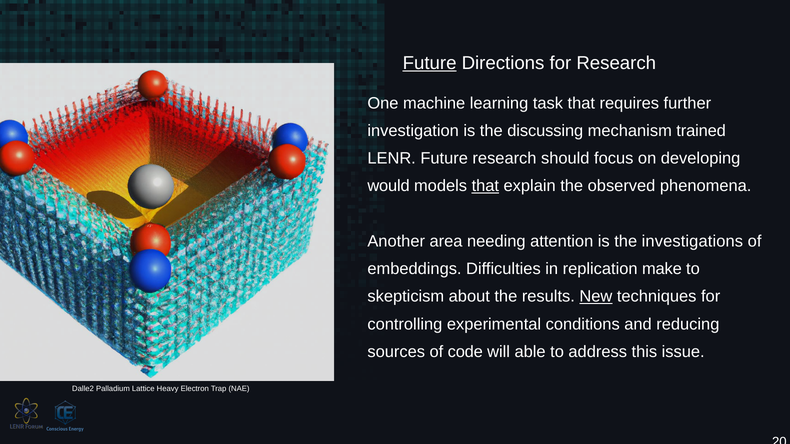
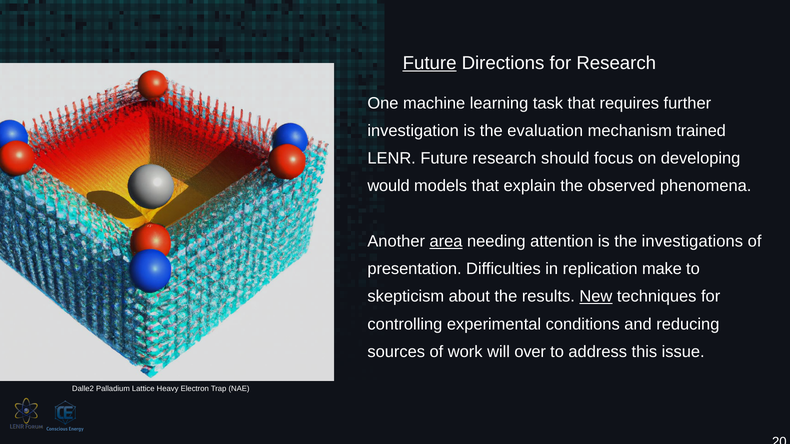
discussing: discussing -> evaluation (545, 131)
that underline: present -> none (485, 186)
area underline: none -> present (446, 242)
embeddings: embeddings -> presentation (415, 269)
code: code -> work (465, 352)
able: able -> over (530, 352)
